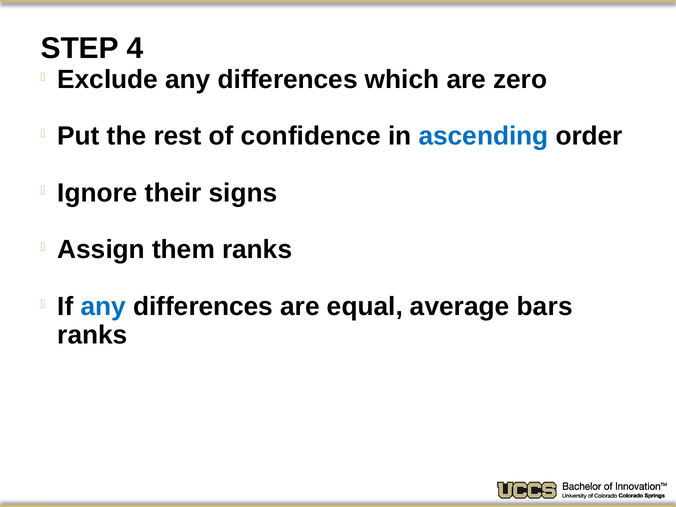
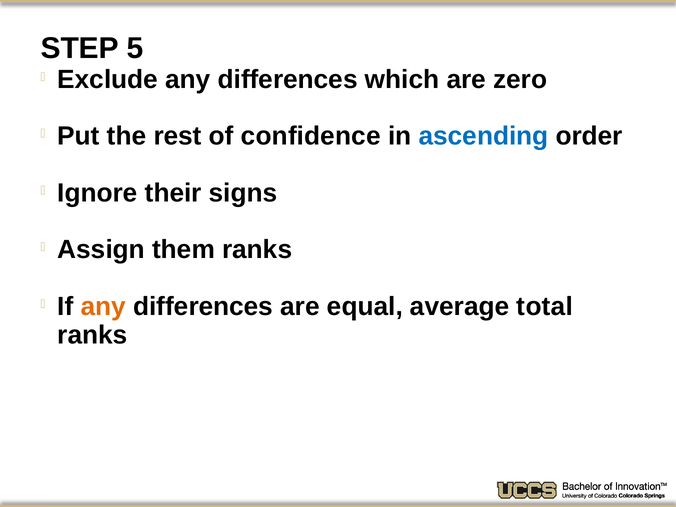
4: 4 -> 5 (135, 48)
any colour: blue -> orange (103, 307)
bars: bars -> total (545, 307)
